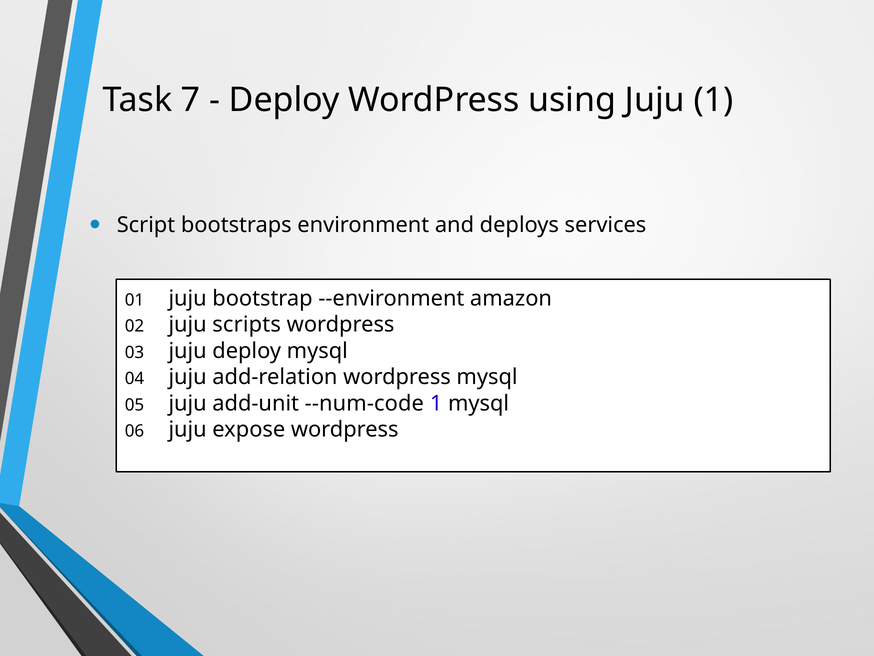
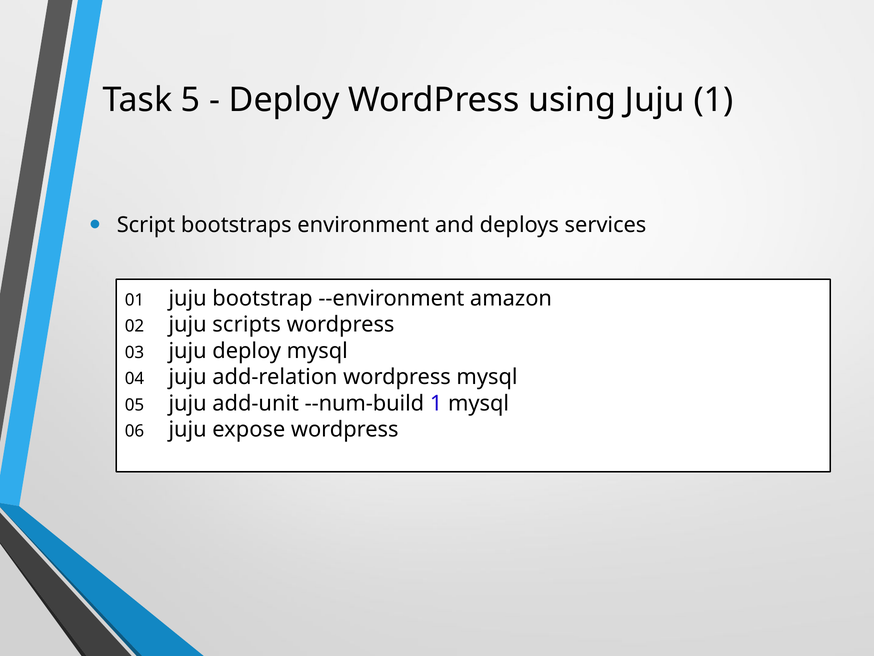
7: 7 -> 5 (191, 100)
--num-code: --num-code -> --num-build (364, 403)
